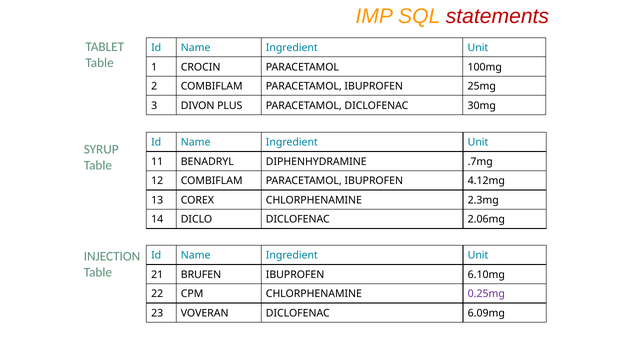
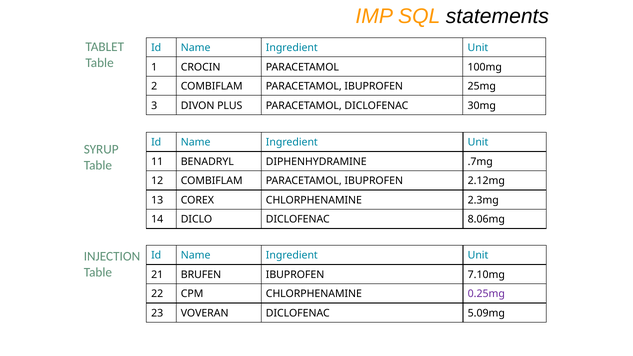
statements colour: red -> black (497, 16)
4.12mg: 4.12mg -> 2.12mg (486, 181)
2.06mg: 2.06mg -> 8.06mg (486, 219)
6.10mg: 6.10mg -> 7.10mg (486, 275)
6.09mg: 6.09mg -> 5.09mg (486, 313)
